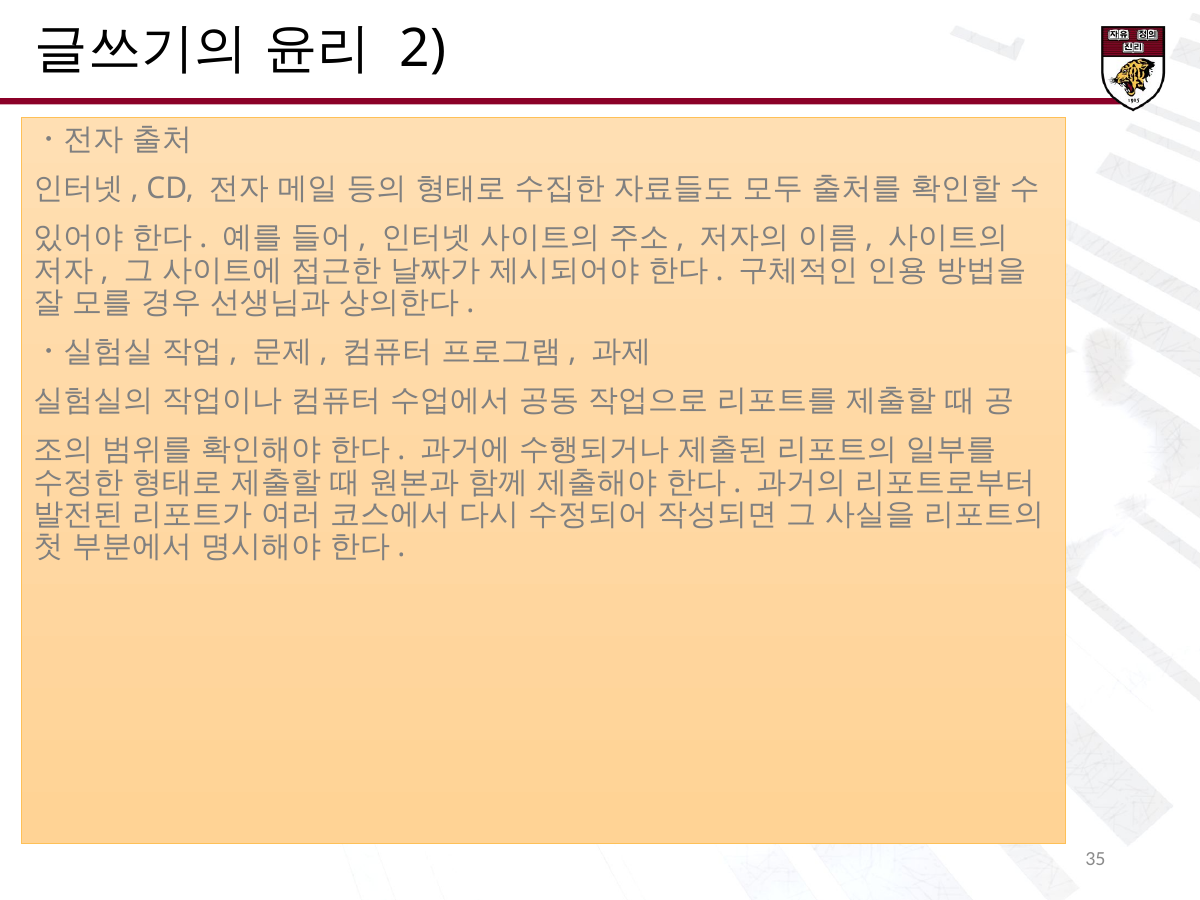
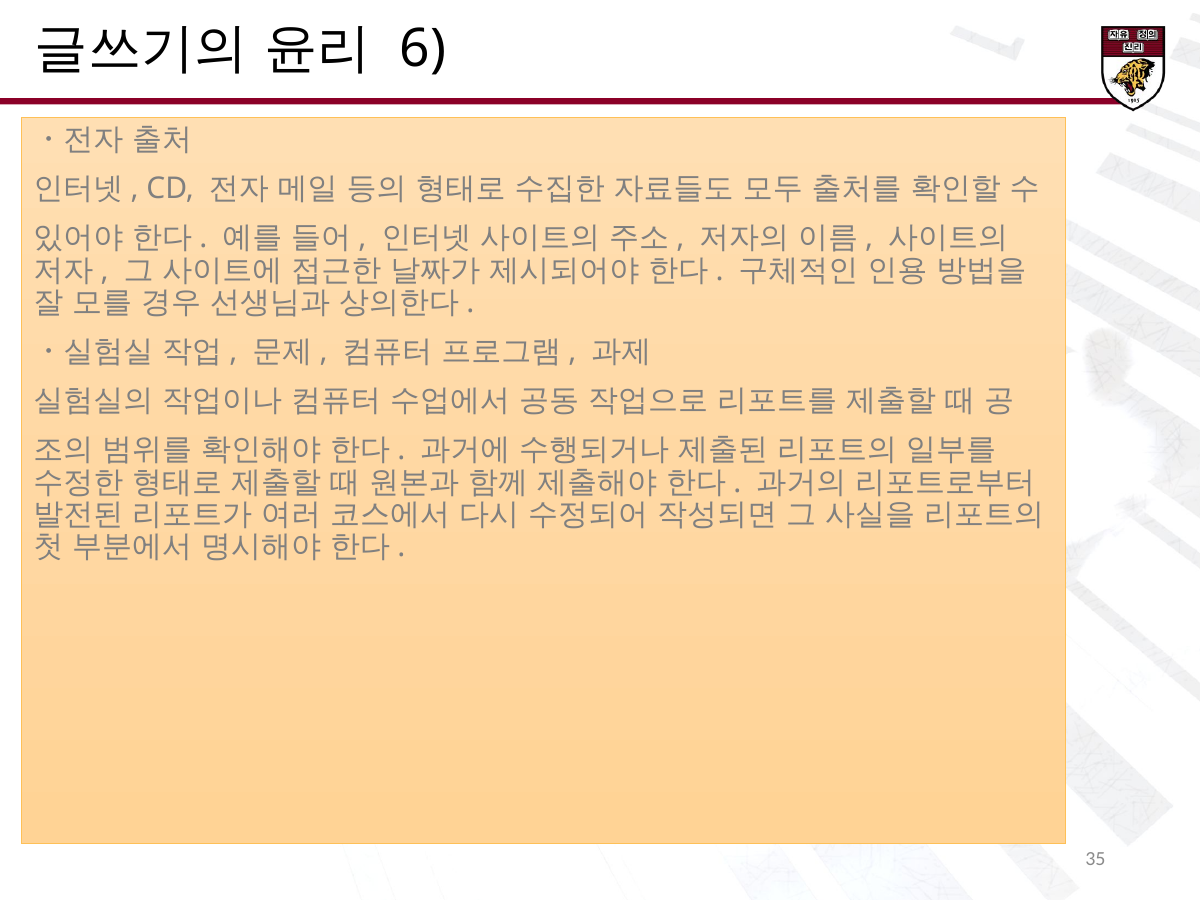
2: 2 -> 6 (423, 49)
